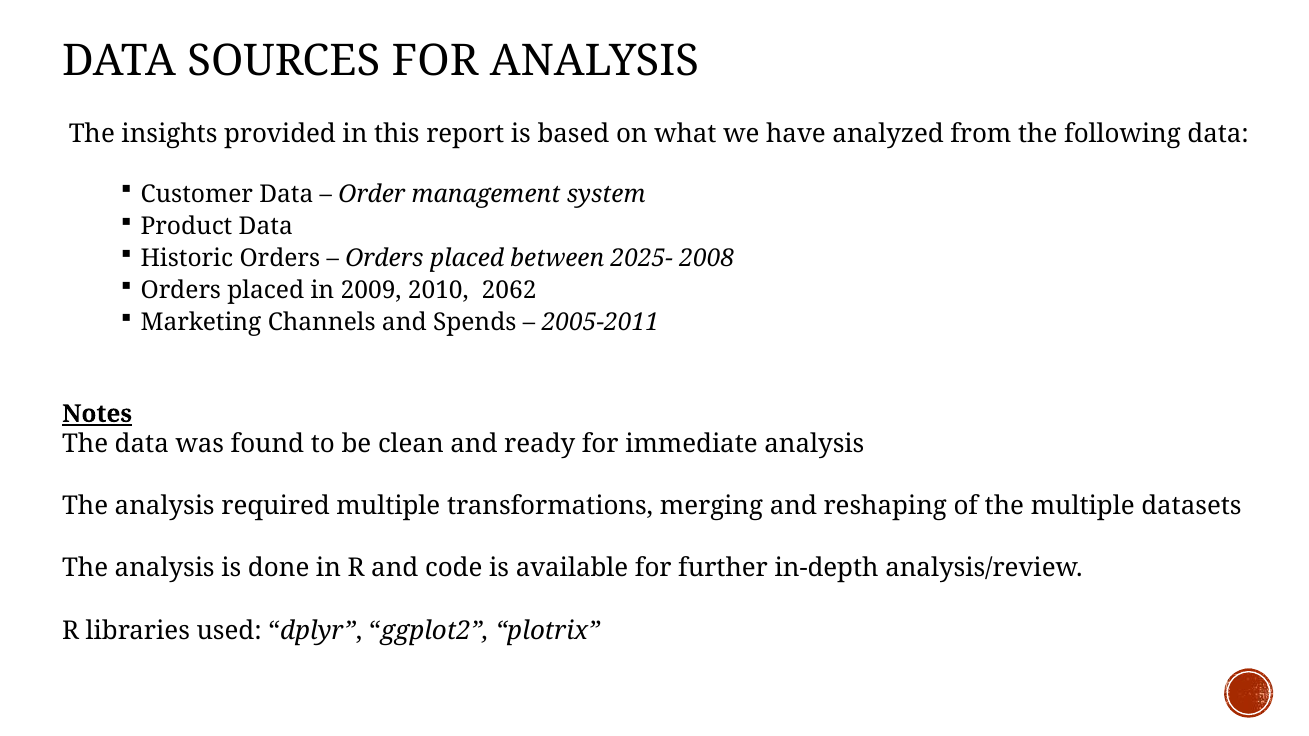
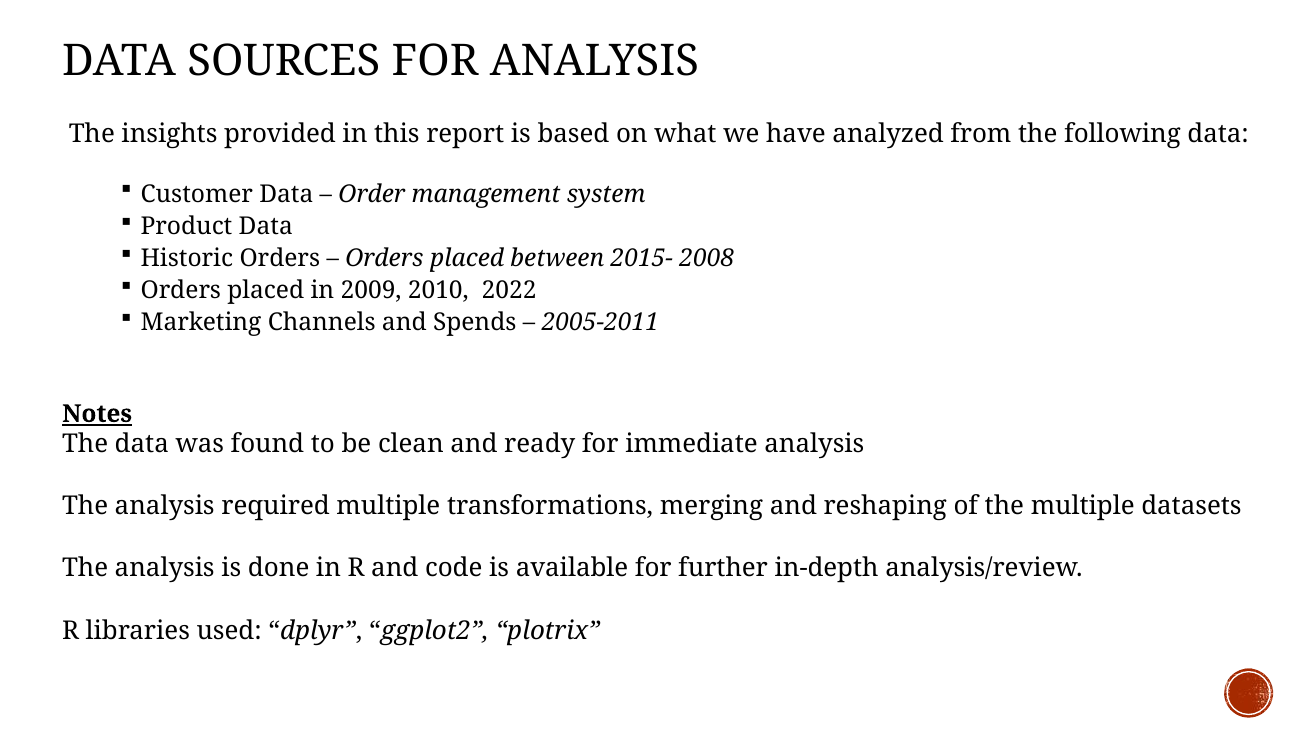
2025-: 2025- -> 2015- (642, 258)
2062: 2062 -> 2022 (509, 291)
